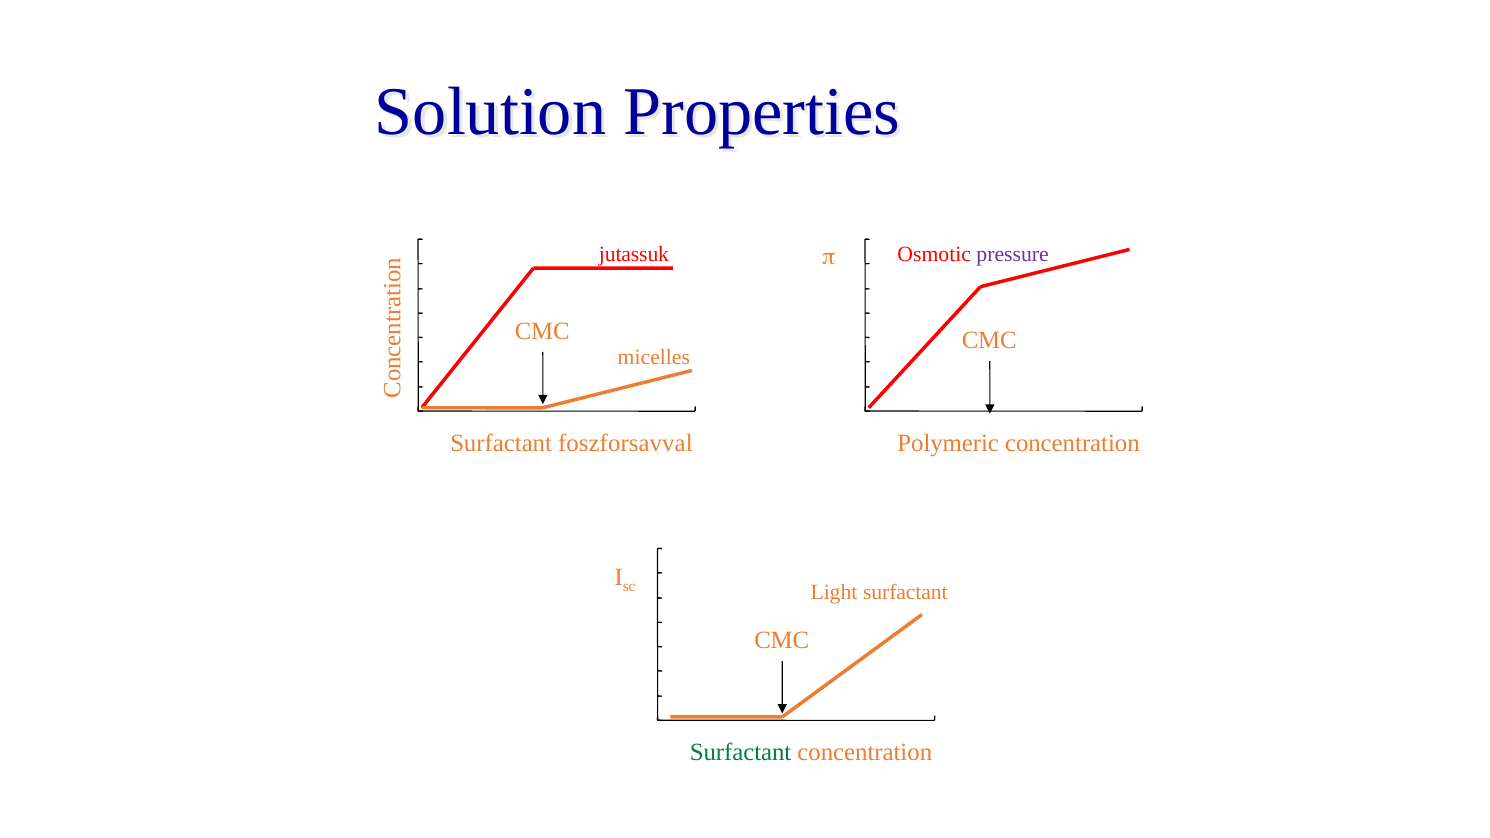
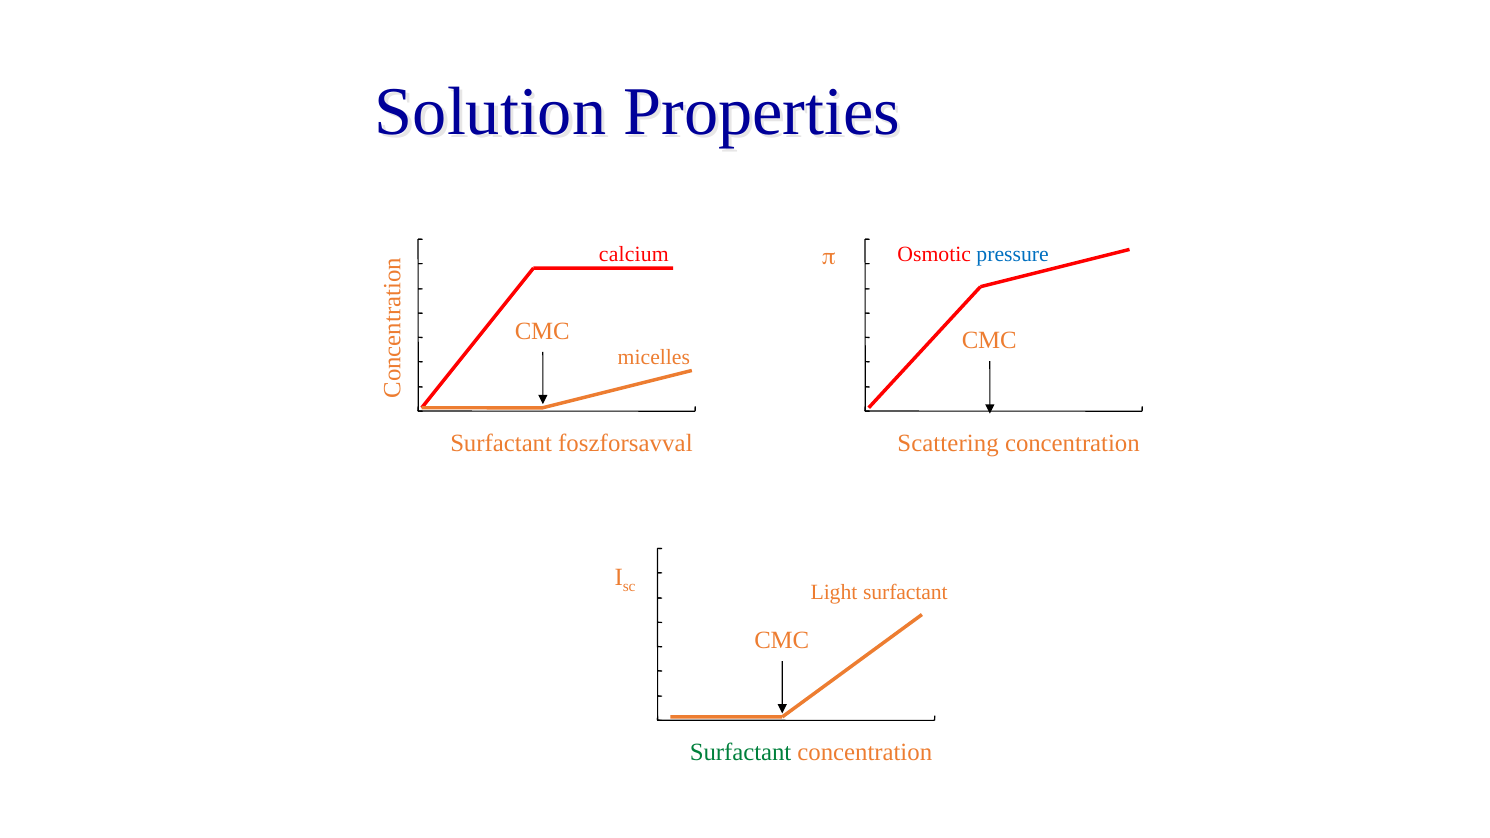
pressure colour: purple -> blue (1013, 255)
jutassuk: jutassuk -> calcium (634, 255)
Polymeric: Polymeric -> Scattering (948, 443)
